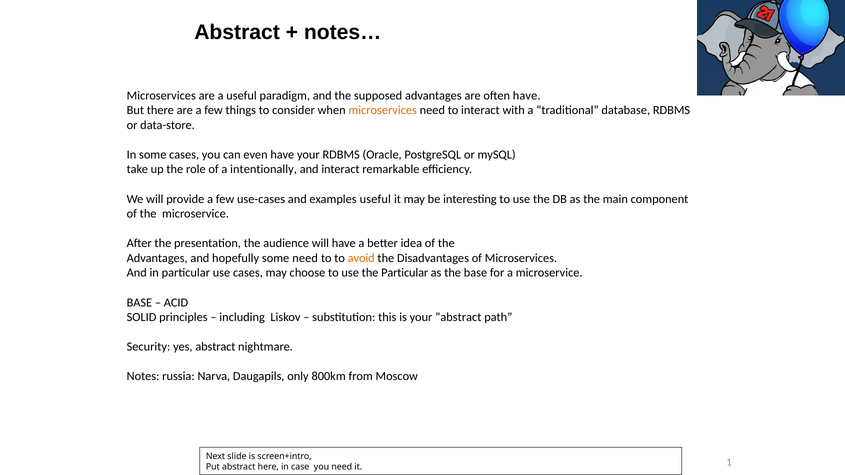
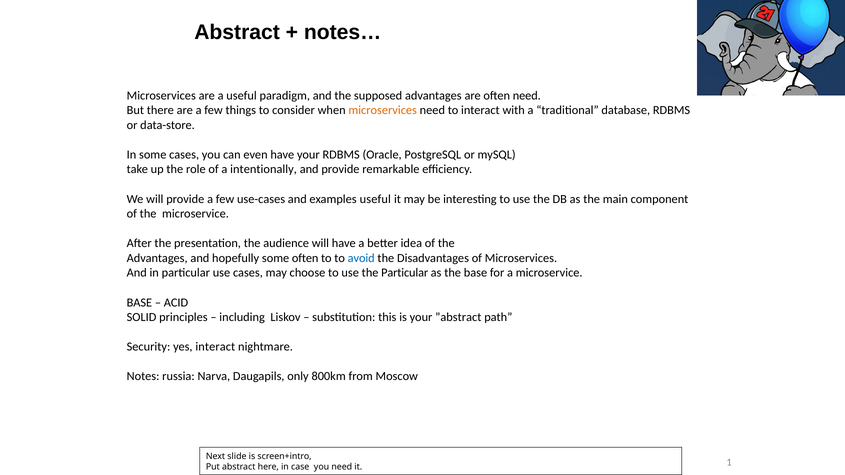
often have: have -> need (527, 96)
and interact: interact -> provide (340, 169)
some need: need -> often (305, 258)
avoid colour: orange -> blue (361, 258)
yes abstract: abstract -> interact (215, 347)
